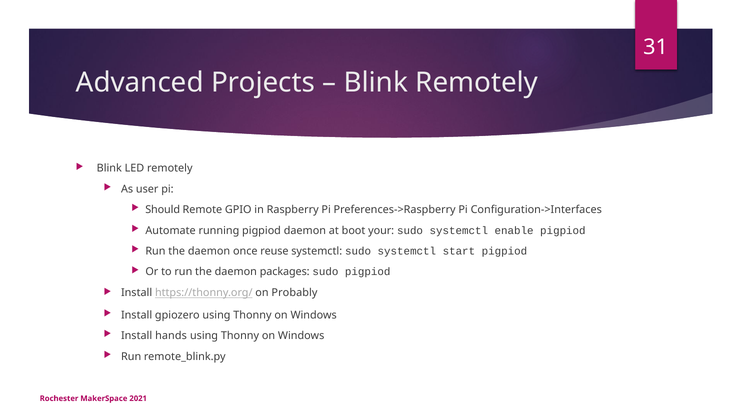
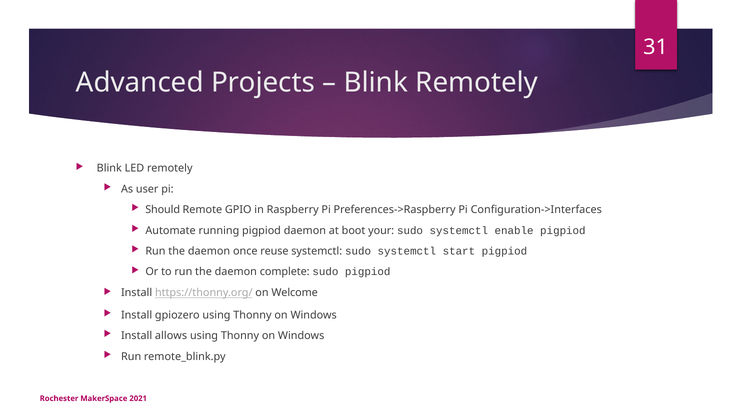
packages: packages -> complete (285, 272)
Probably: Probably -> Welcome (295, 293)
hands: hands -> allows (171, 336)
